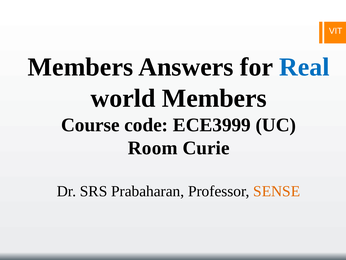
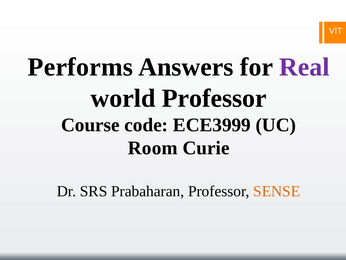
Members: Members -> Performs (80, 67)
Real colour: blue -> purple (304, 67)
world Members: Members -> Professor (214, 98)
